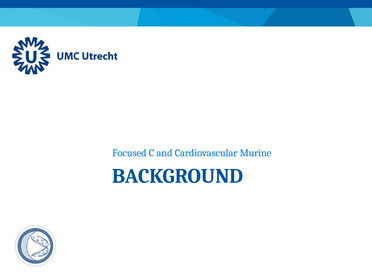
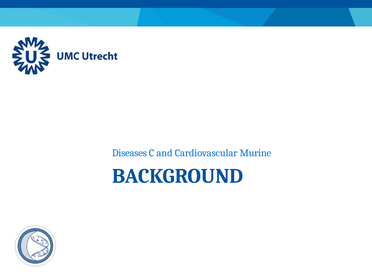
Focused: Focused -> Diseases (129, 153)
